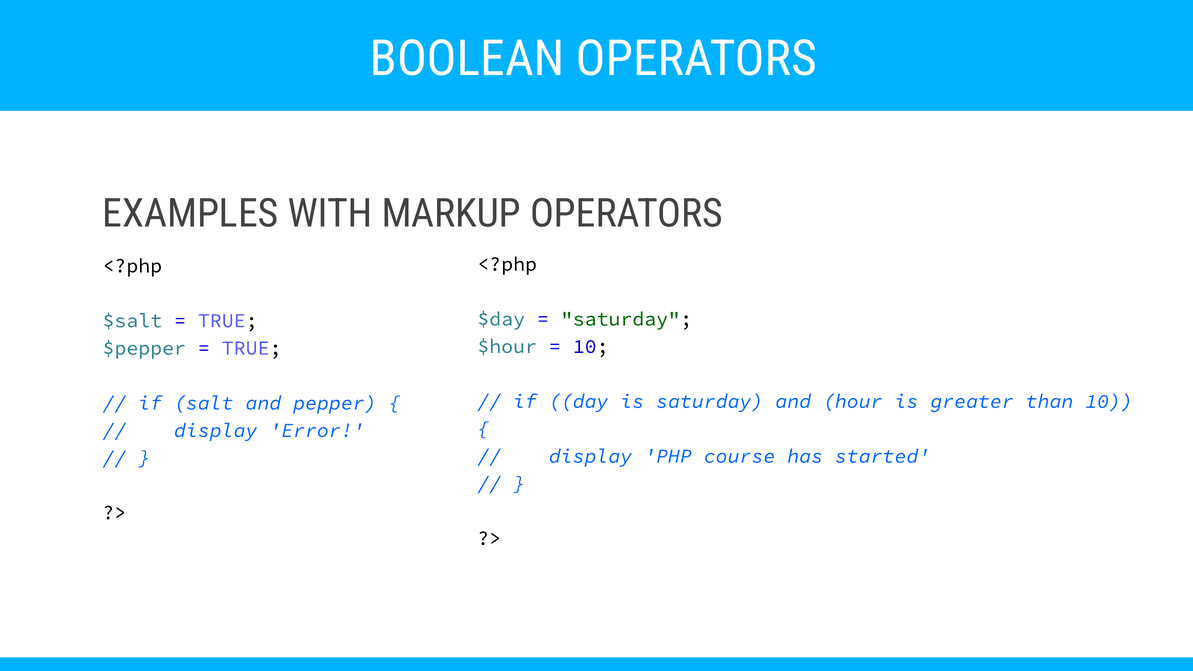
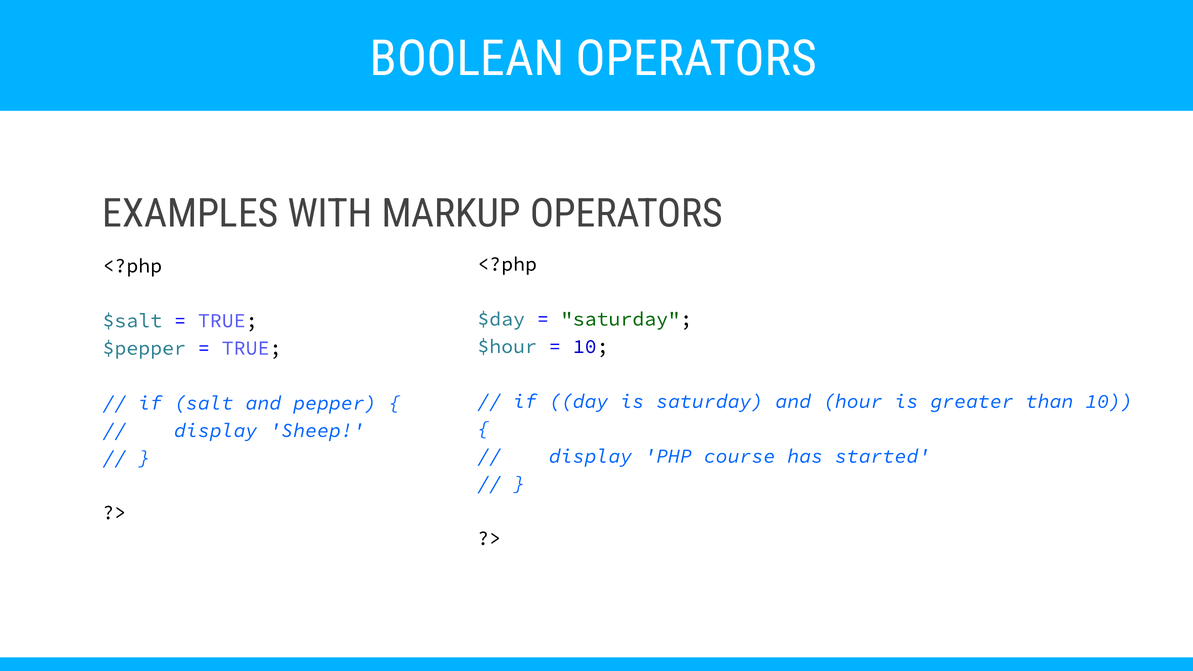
Error: Error -> Sheep (317, 430)
